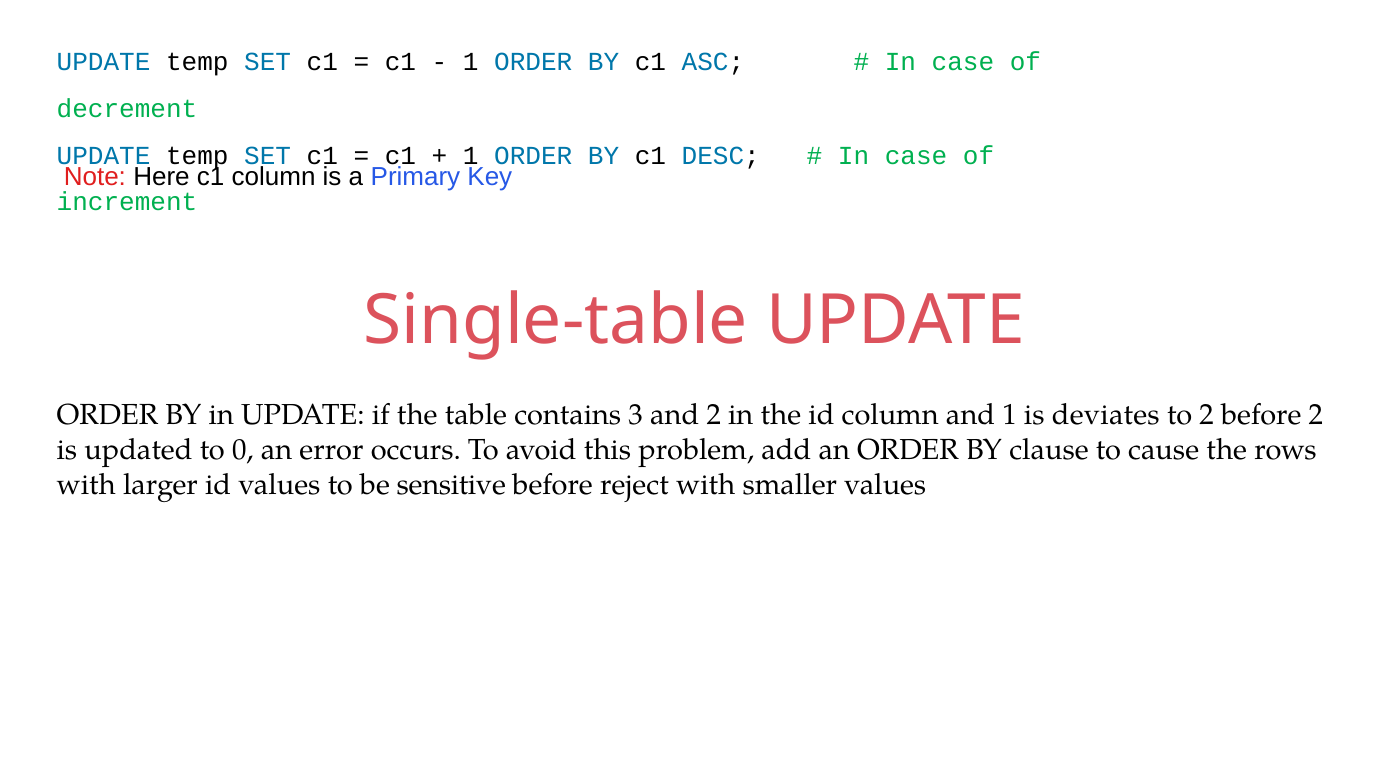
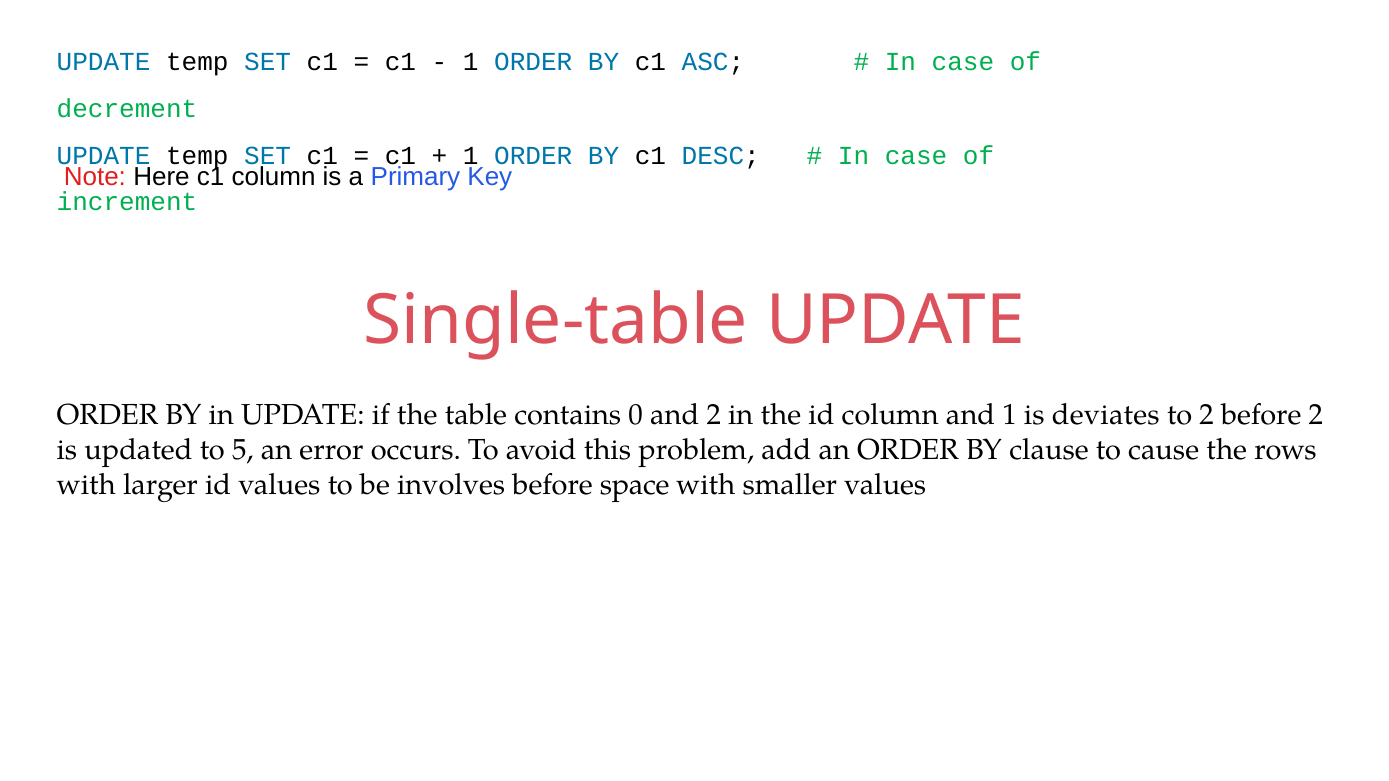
3: 3 -> 0 (636, 415)
0: 0 -> 5 (243, 450)
sensitive: sensitive -> involves (451, 485)
reject: reject -> space (635, 485)
